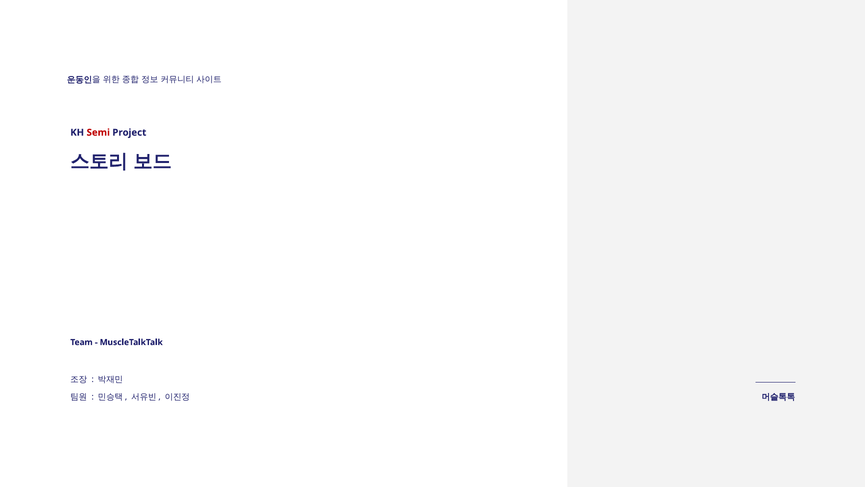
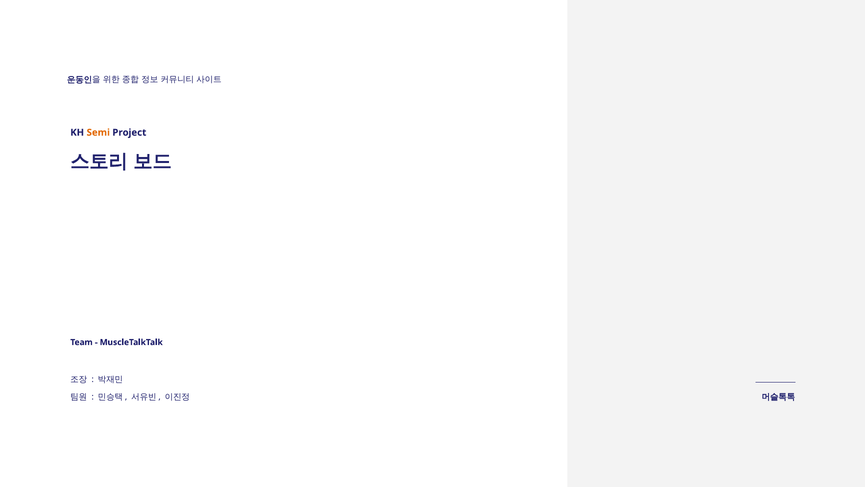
Semi colour: red -> orange (98, 132)
